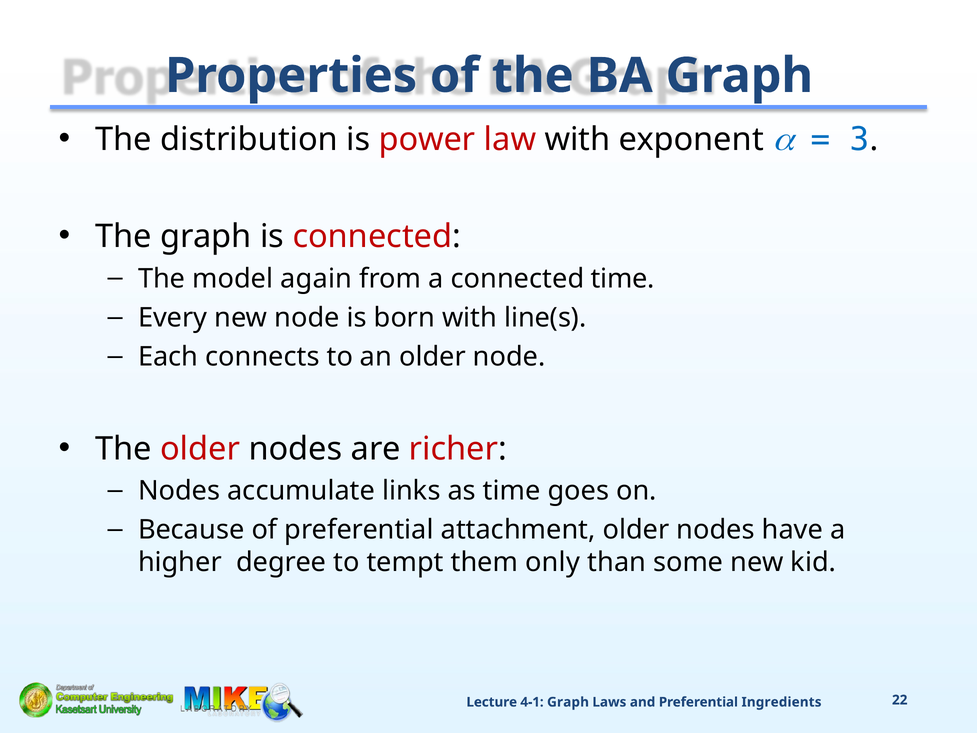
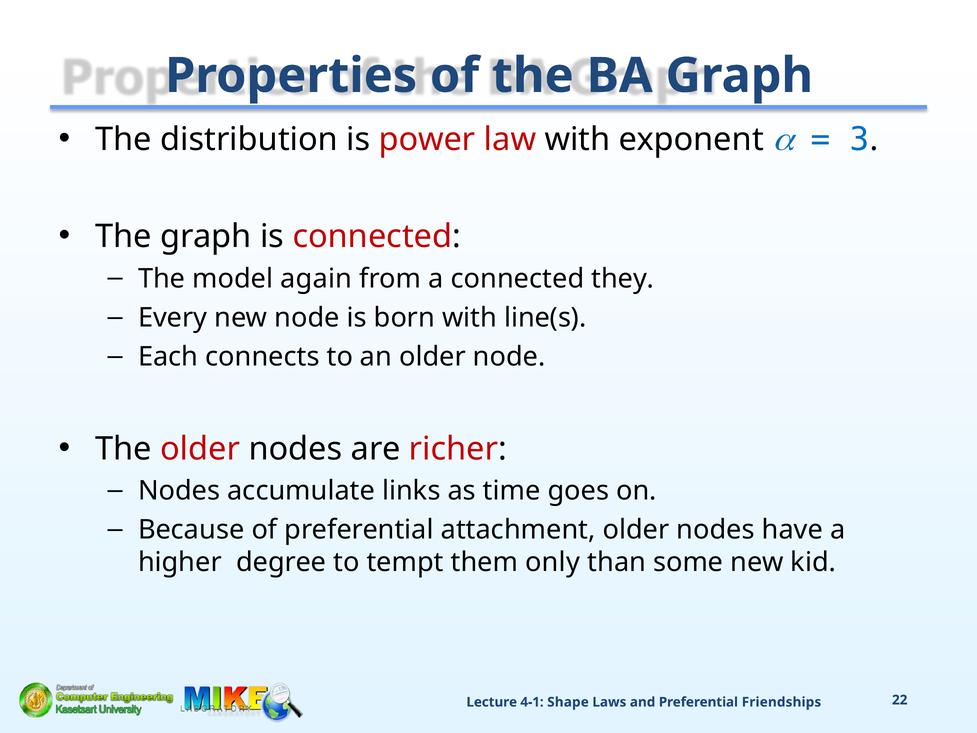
connected time: time -> they (623, 278)
4-1 Graph: Graph -> Shape (568, 702)
Ingredients: Ingredients -> Friendships (781, 702)
